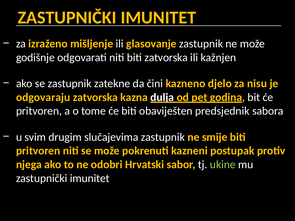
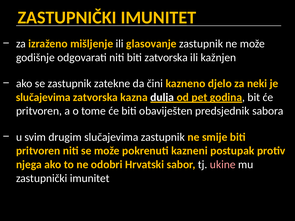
nisu: nisu -> neki (257, 84)
odgovaraju: odgovaraju -> slučajevima (43, 97)
ukine colour: light green -> pink (223, 165)
